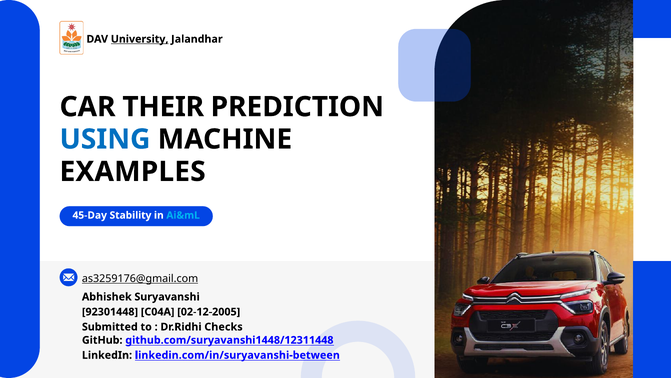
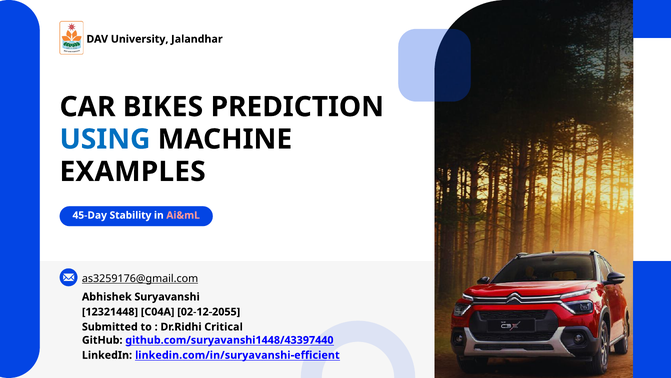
University underline: present -> none (140, 39)
THEIR: THEIR -> BIKES (163, 107)
Ai&mL colour: light blue -> pink (183, 215)
92301448: 92301448 -> 12321448 (110, 311)
02-12-2005: 02-12-2005 -> 02-12-2055 (209, 311)
Checks: Checks -> Critical (224, 326)
github.com/suryavanshi1448/12311448: github.com/suryavanshi1448/12311448 -> github.com/suryavanshi1448/43397440 (229, 340)
linkedin.com/in/suryavanshi-between: linkedin.com/in/suryavanshi-between -> linkedin.com/in/suryavanshi-efficient (237, 355)
